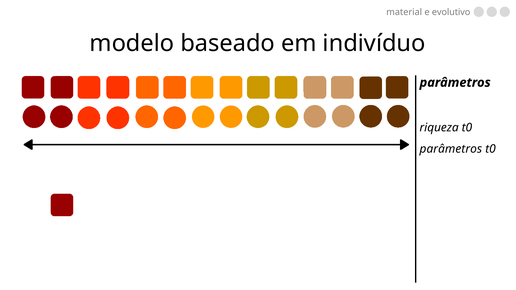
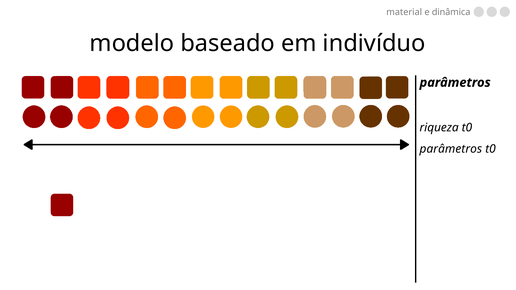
evolutivo: evolutivo -> dinâmica (451, 12)
